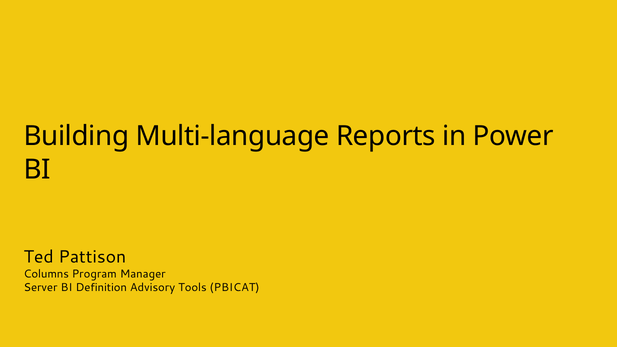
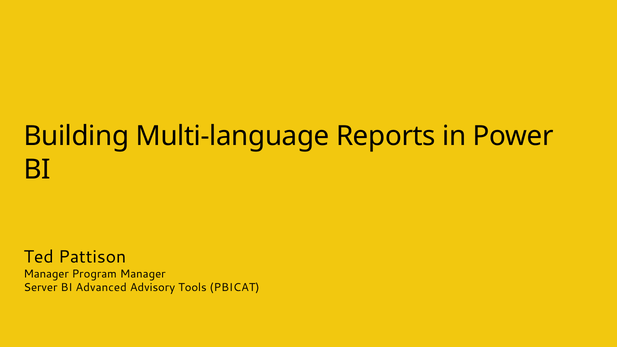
Columns: Columns -> Manager (46, 274)
Definition: Definition -> Advanced (101, 288)
